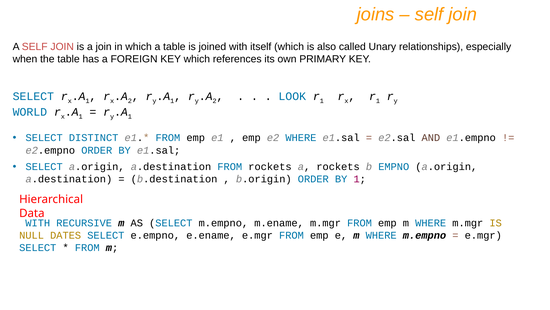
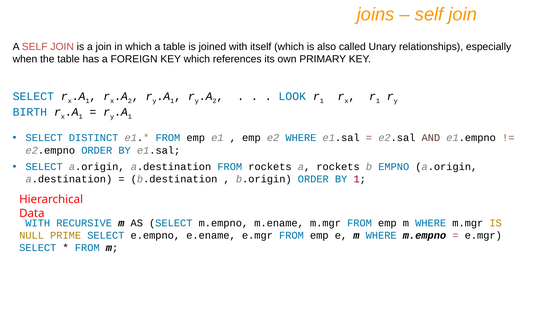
WORLD: WORLD -> BIRTH (30, 112)
DATES: DATES -> PRIME (66, 235)
